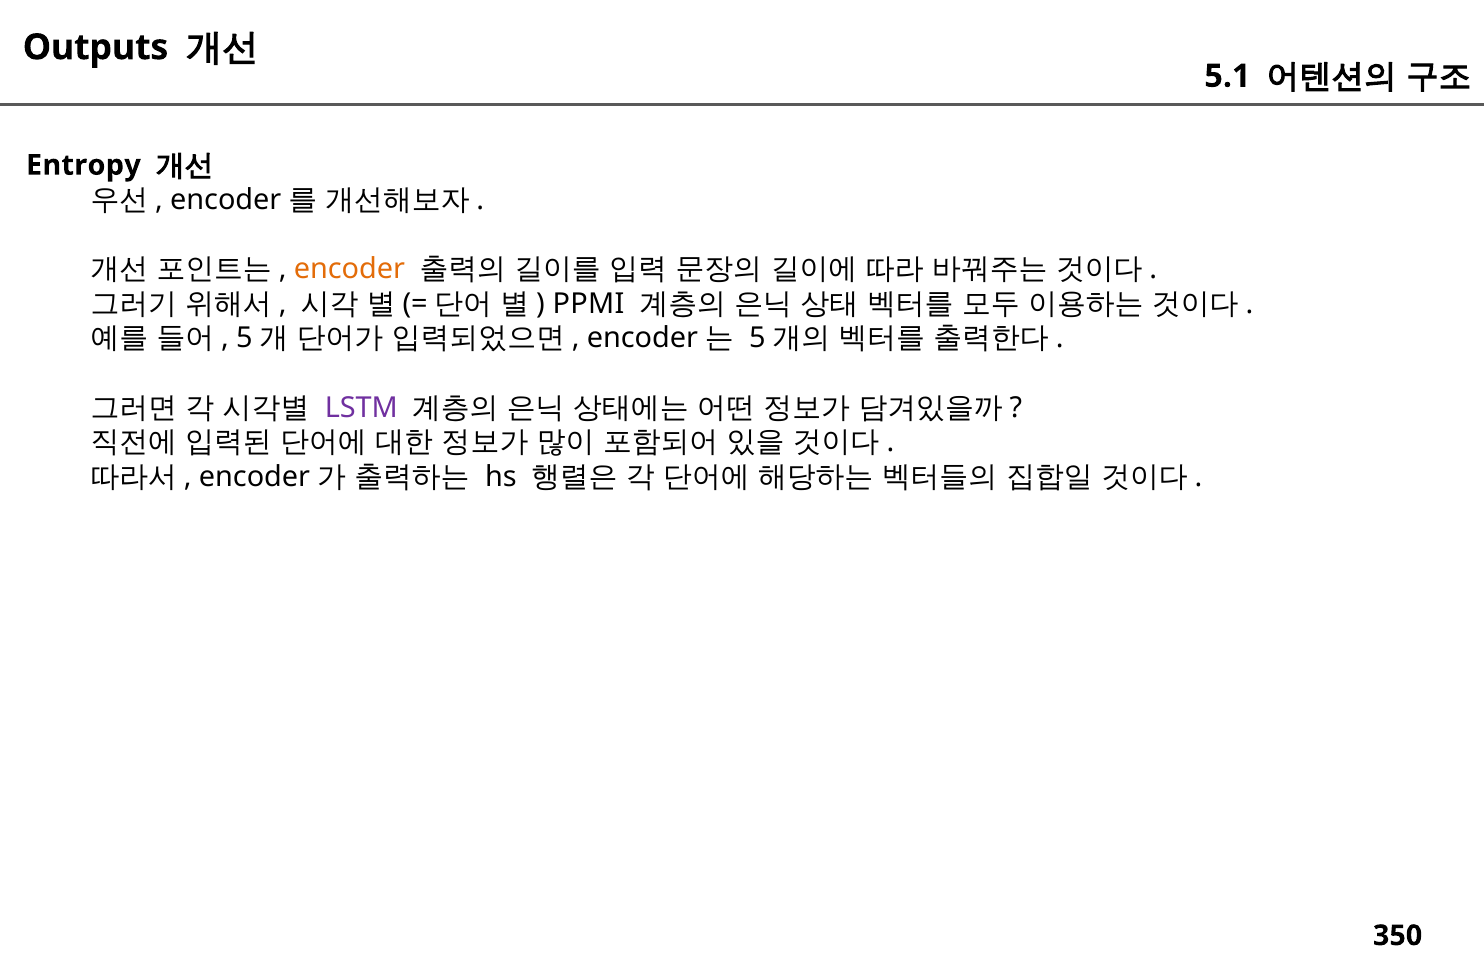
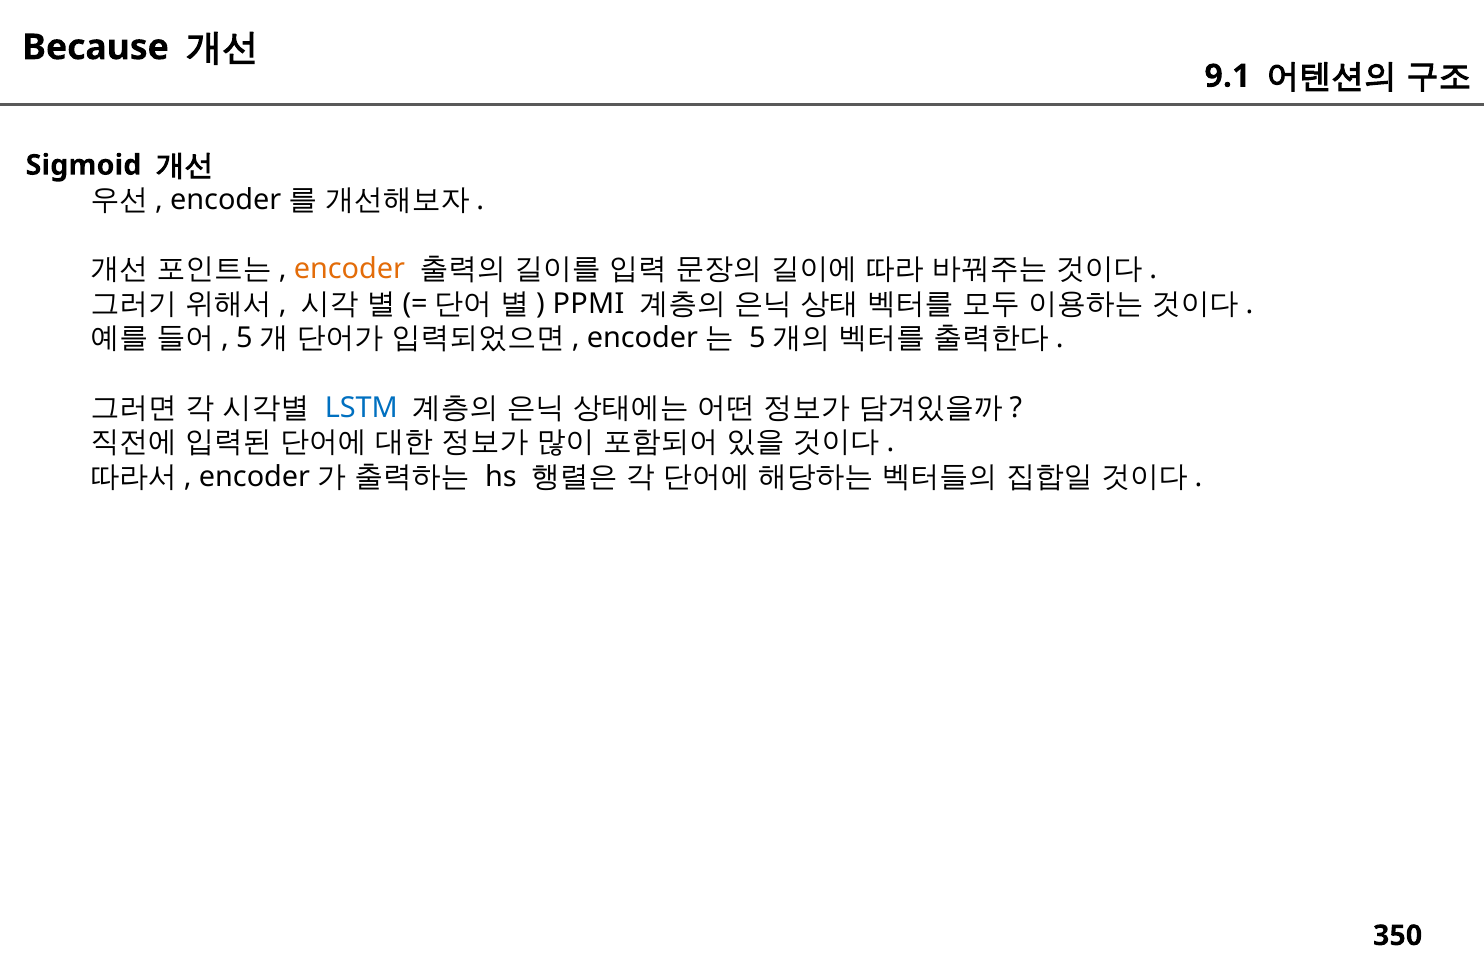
Outputs: Outputs -> Because (96, 47)
5.1: 5.1 -> 9.1 (1227, 76)
Entropy: Entropy -> Sigmoid (84, 165)
LSTM colour: purple -> blue (361, 408)
